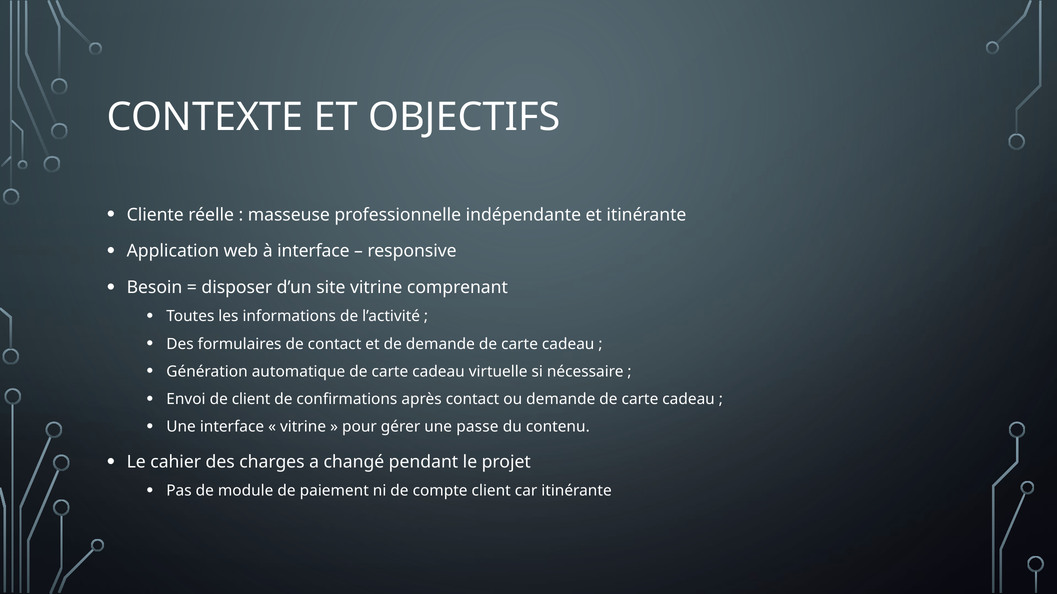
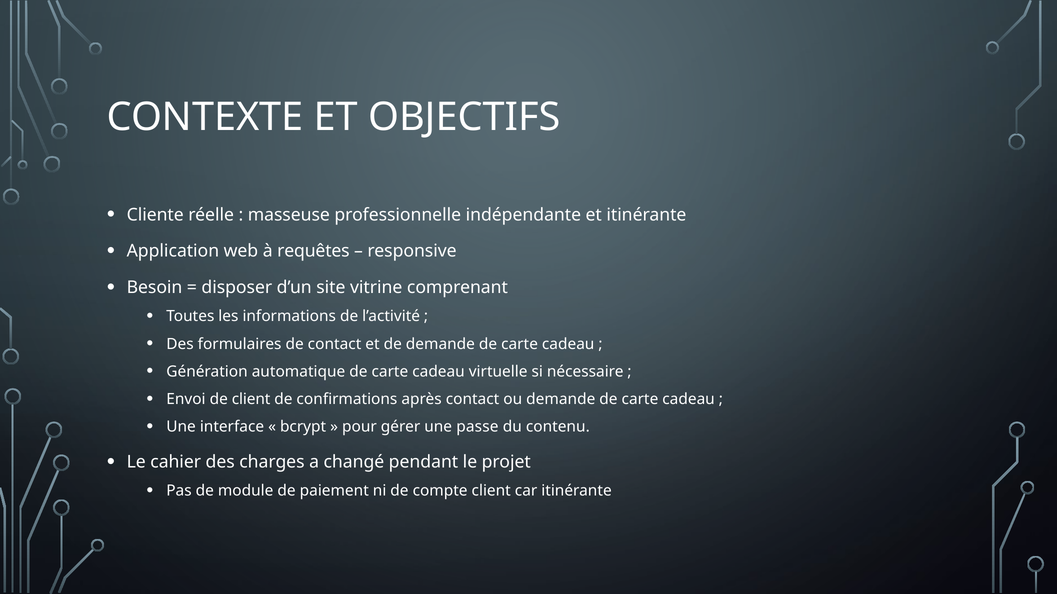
à interface: interface -> requêtes (313, 251)
vitrine: vitrine -> bcrypt (303, 427)
